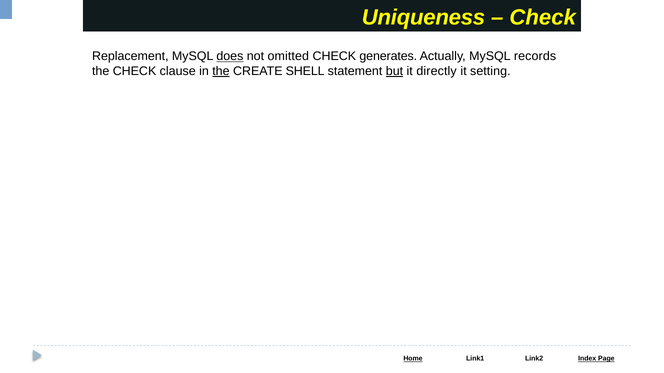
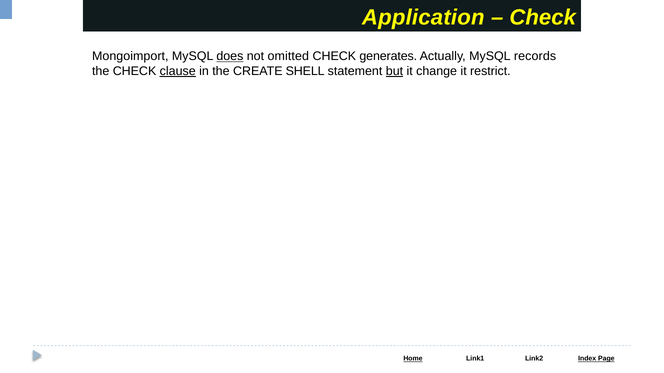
Uniqueness: Uniqueness -> Application (423, 17)
Replacement: Replacement -> Mongoimport (130, 56)
clause underline: none -> present (178, 71)
the underline: present -> none (221, 71)
directly: directly -> change (437, 71)
setting: setting -> restrict (490, 71)
